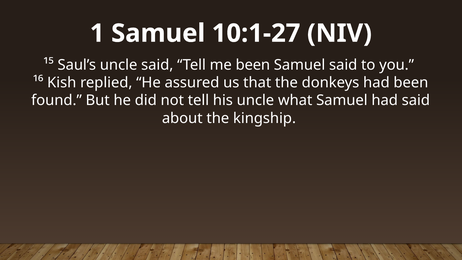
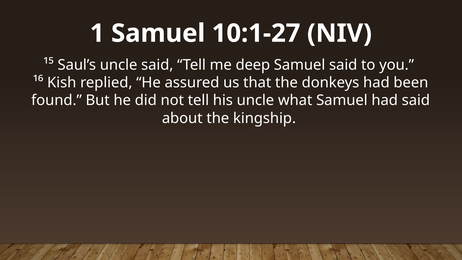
me been: been -> deep (253, 65)
